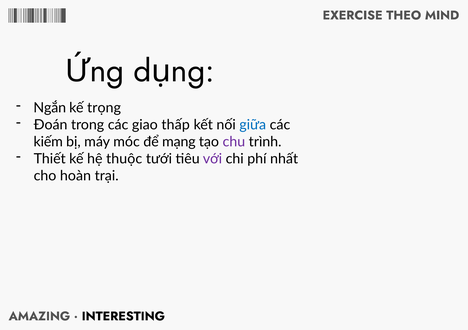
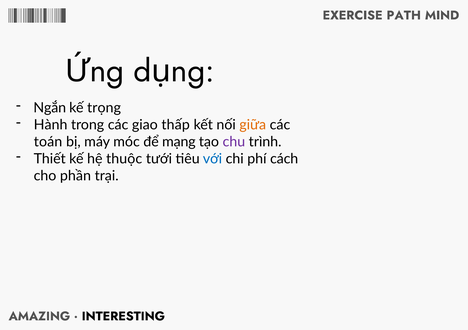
THEO: THEO -> PATH (404, 15)
Đoán: Đoán -> Hành (51, 125)
giữa colour: blue -> orange (253, 125)
kiếm: kiếm -> toán (48, 142)
với colour: purple -> blue (213, 159)
nhất: nhất -> cách (284, 159)
hoàn: hoàn -> phần (75, 176)
